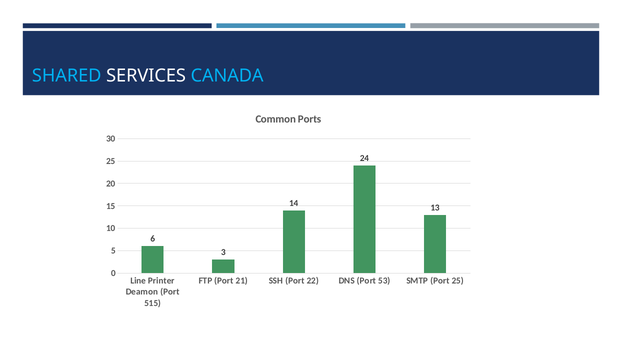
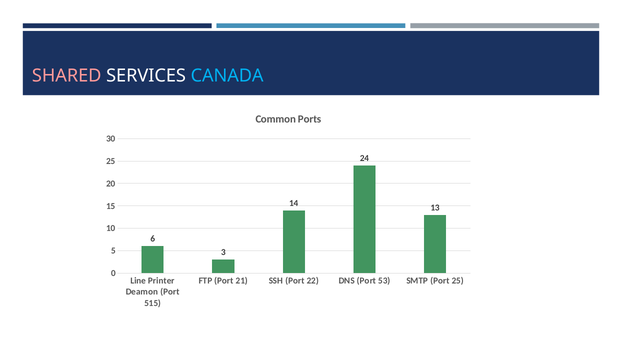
SHARED colour: light blue -> pink (67, 76)
